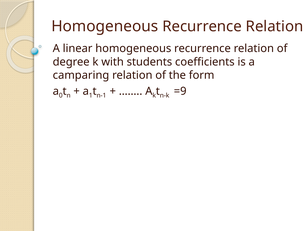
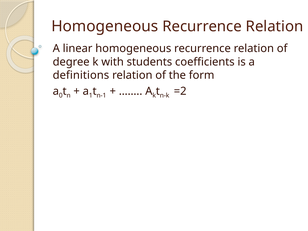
camparing: camparing -> definitions (81, 75)
=9: =9 -> =2 (180, 91)
